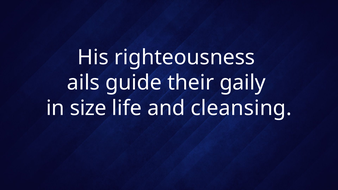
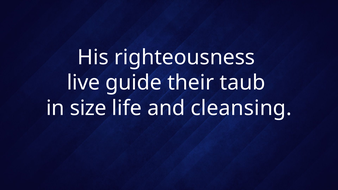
ails: ails -> live (83, 83)
gaily: gaily -> taub (242, 83)
